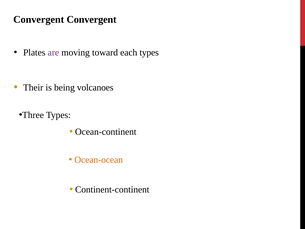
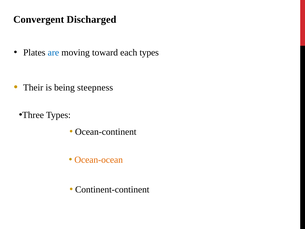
Convergent Convergent: Convergent -> Discharged (91, 19)
are colour: purple -> blue (53, 52)
volcanoes: volcanoes -> steepness (95, 87)
